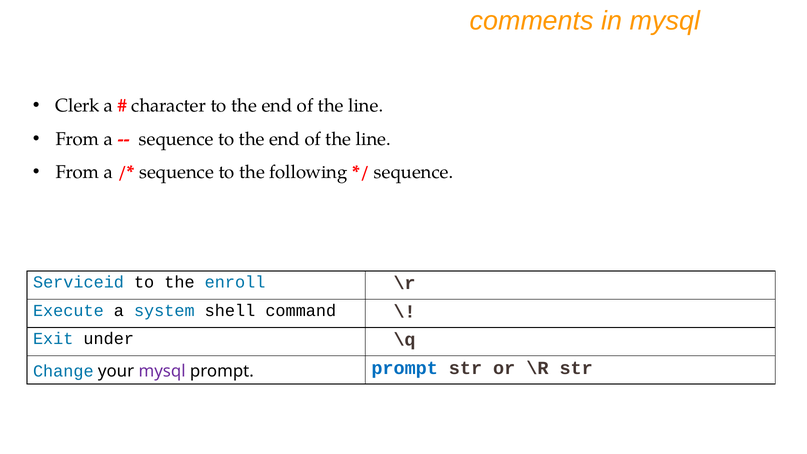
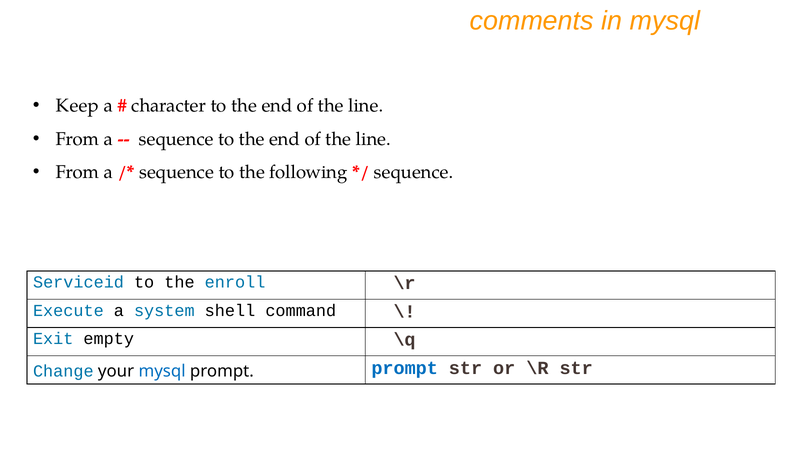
Clerk: Clerk -> Keep (77, 106)
under: under -> empty (109, 339)
mysql colour: purple -> blue (162, 371)
